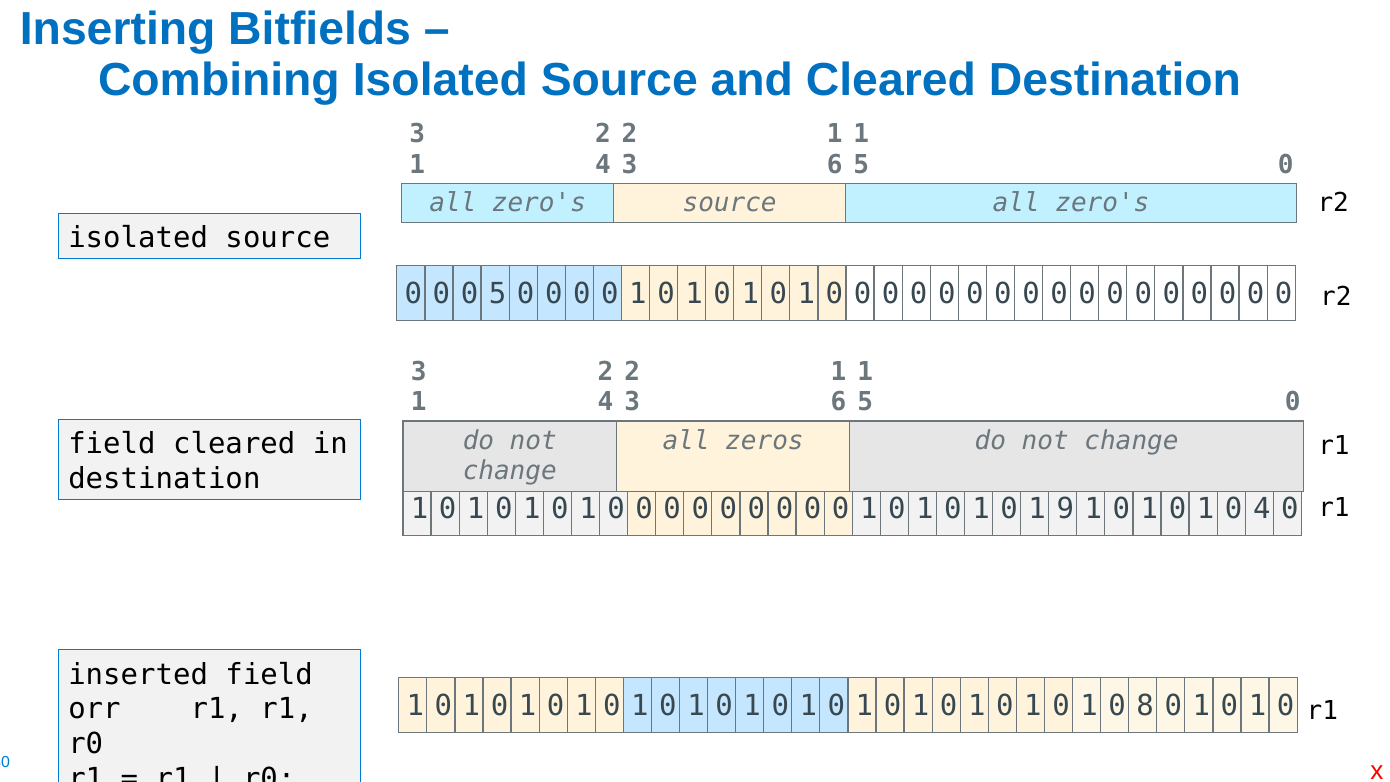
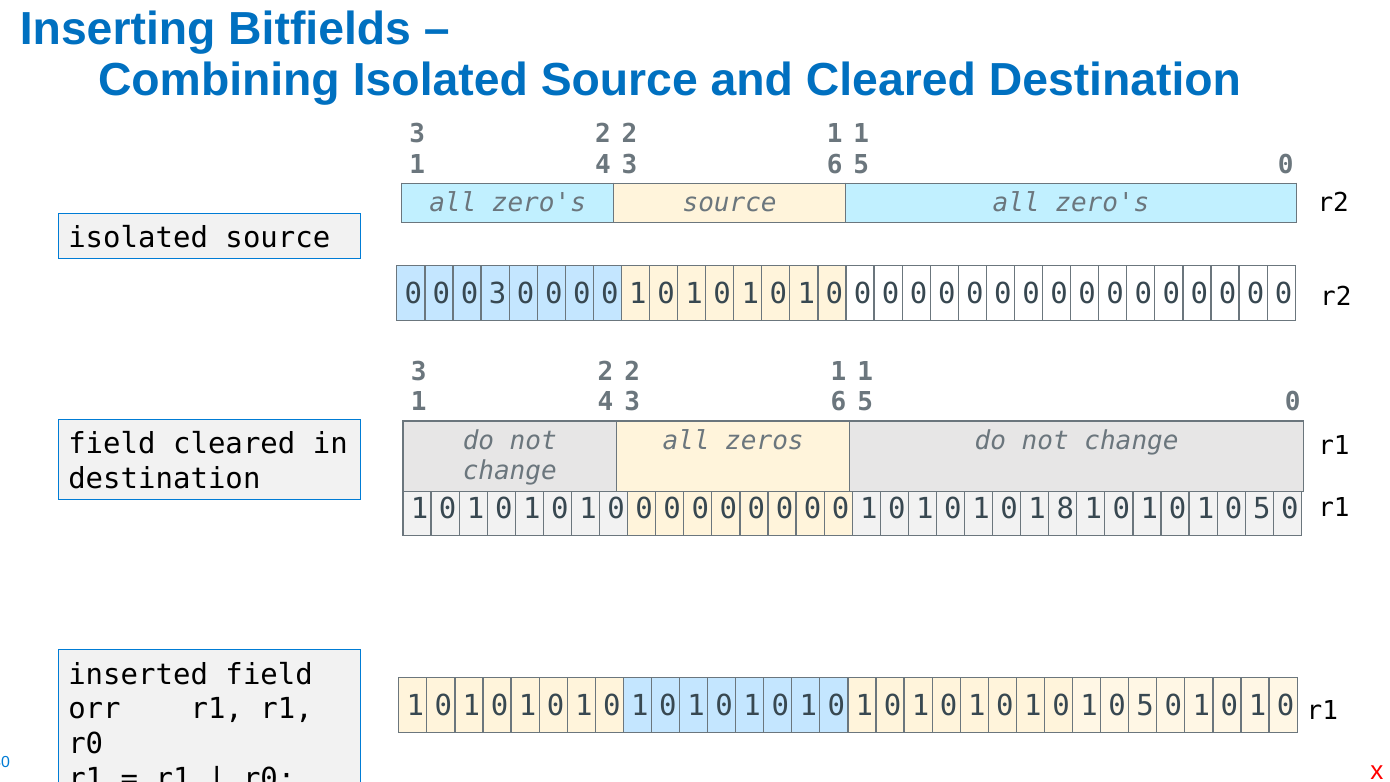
5: 5 -> 3 (498, 294)
9: 9 -> 8 (1065, 509)
4: 4 -> 5 (1262, 509)
8: 8 -> 5 (1145, 706)
